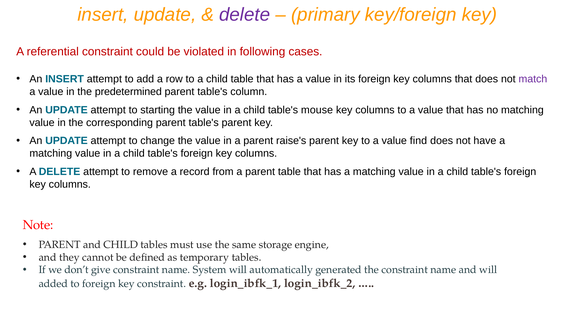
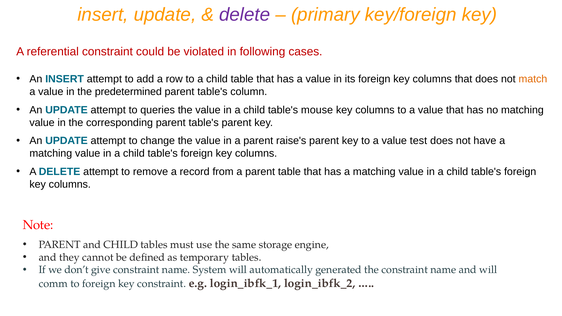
match colour: purple -> orange (533, 79)
starting: starting -> queries (158, 110)
find: find -> test (418, 141)
added: added -> comm (53, 284)
